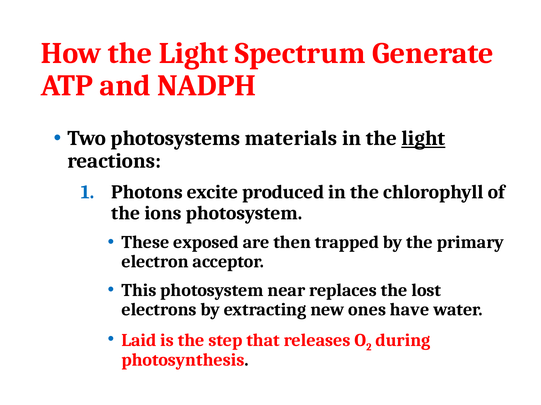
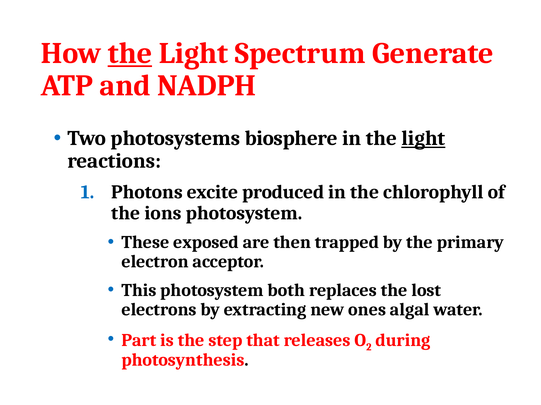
the underline: none -> present (130, 53)
materials: materials -> biosphere (291, 139)
near: near -> both (286, 291)
have: have -> algal (410, 310)
Laid: Laid -> Part (139, 341)
